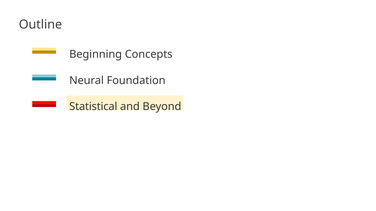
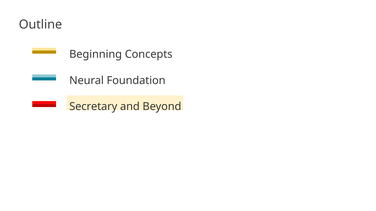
Statistical: Statistical -> Secretary (93, 107)
